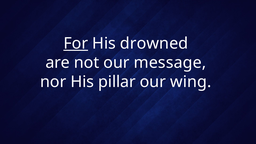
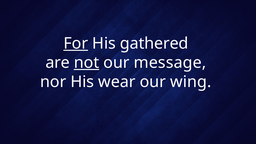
drowned: drowned -> gathered (154, 43)
not underline: none -> present (87, 63)
pillar: pillar -> wear (117, 82)
